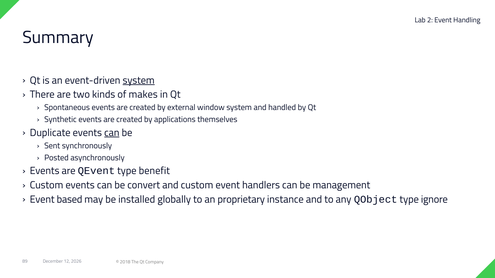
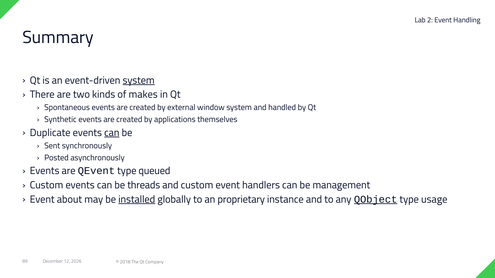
benefit: benefit -> queued (154, 171)
convert: convert -> threads (144, 185)
based: based -> about (69, 200)
installed underline: none -> present (137, 200)
QObject underline: none -> present (376, 200)
ignore: ignore -> usage (434, 200)
